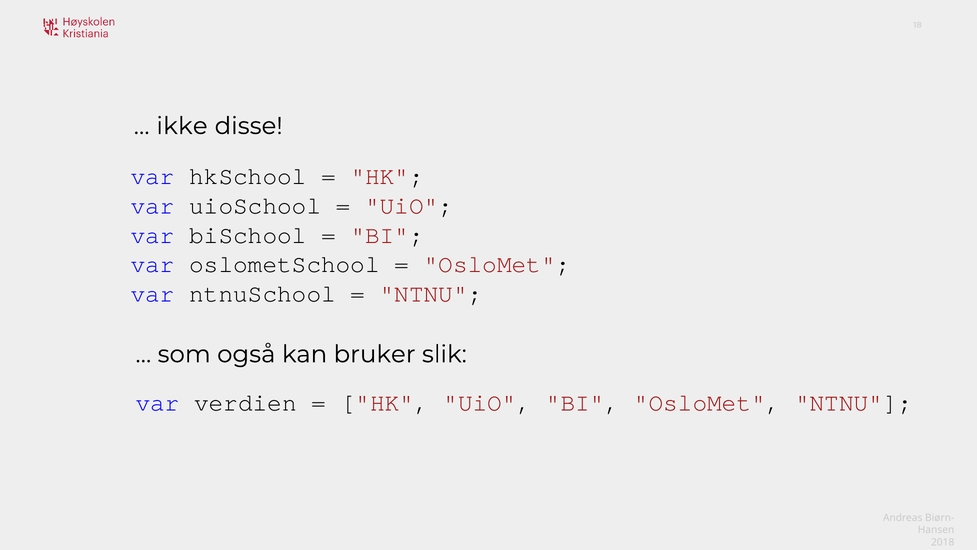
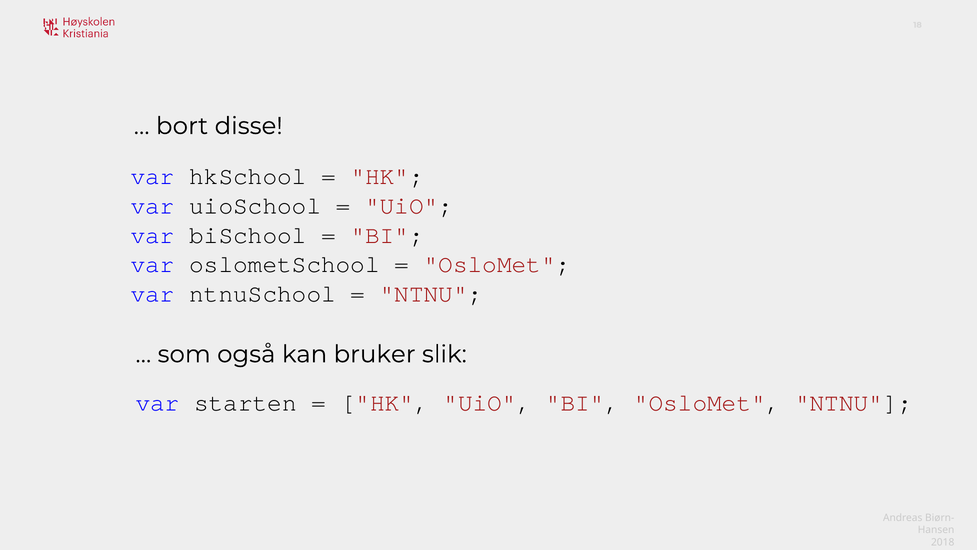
ikke: ikke -> bort (182, 126)
verdien: verdien -> starten (245, 403)
